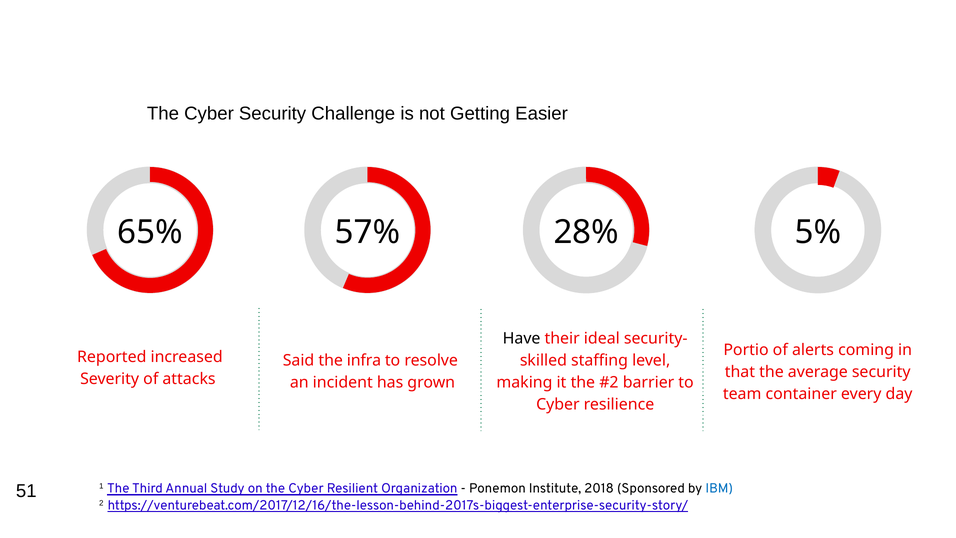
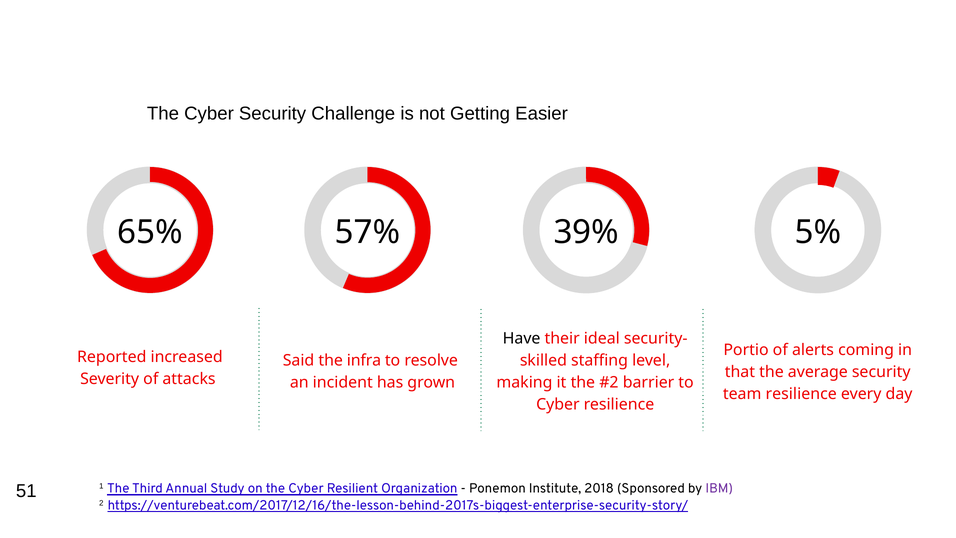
28%: 28% -> 39% (586, 232)
team container: container -> resilience (801, 394)
IBM colour: blue -> purple (719, 488)
